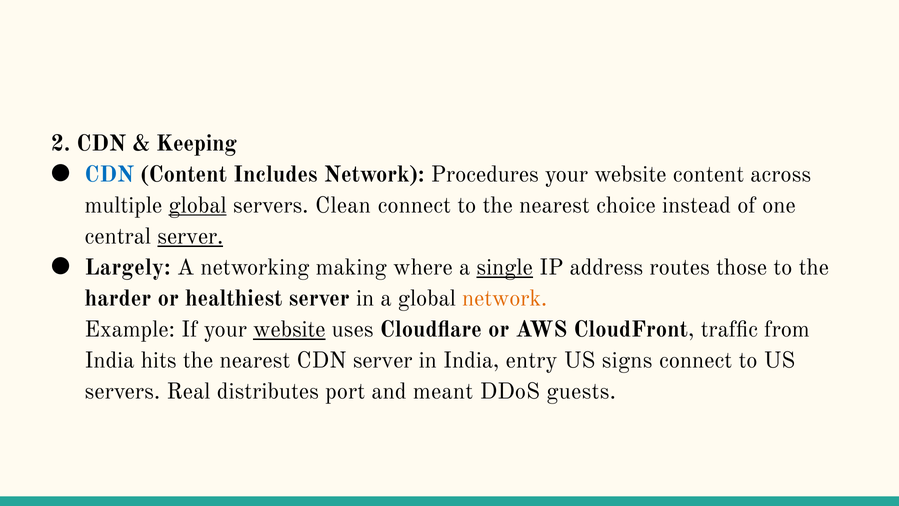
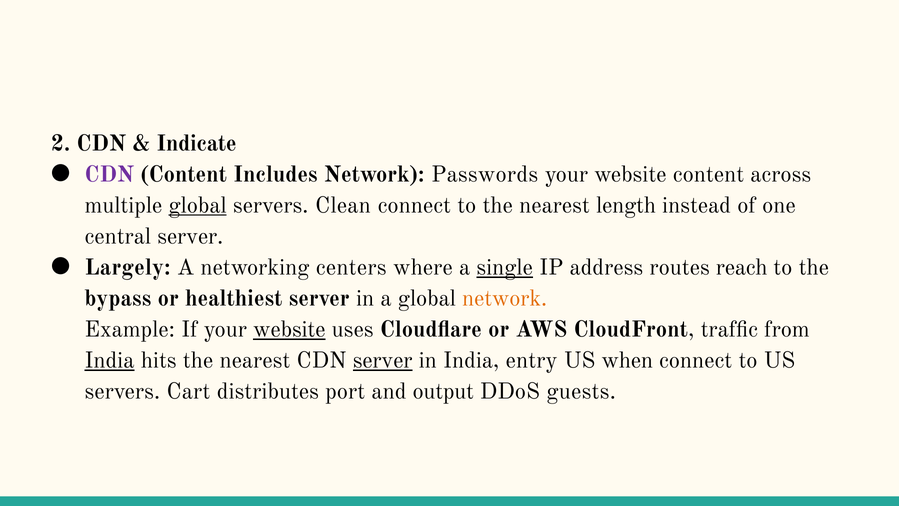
Keeping: Keeping -> Indicate (196, 143)
CDN colour: blue -> purple (109, 174)
Procedures: Procedures -> Passwords (485, 174)
choice: choice -> length (626, 205)
server underline: present -> none (190, 236)
making: making -> centers (351, 267)
those: those -> reach (742, 267)
harder: harder -> bypass (118, 298)
India underline: none -> present (109, 360)
server underline: none -> present (383, 360)
signs: signs -> when (627, 360)
Real: Real -> Cart (188, 391)
meant: meant -> output (443, 391)
